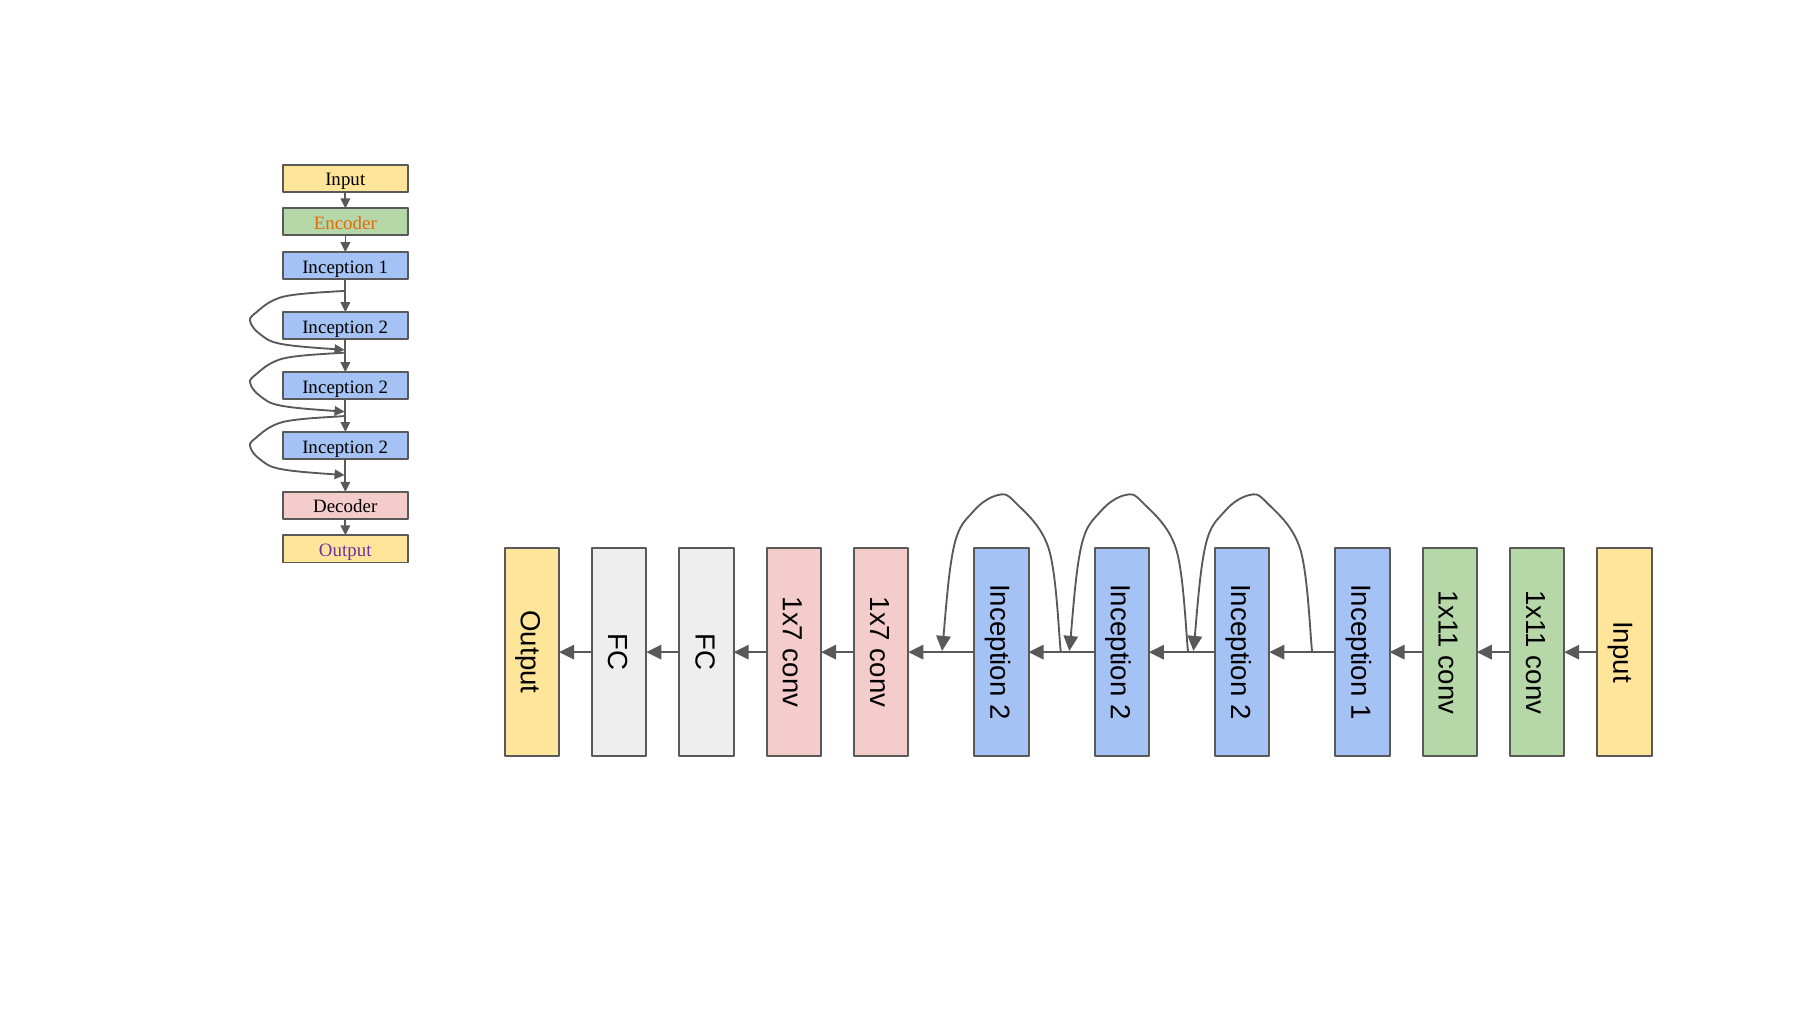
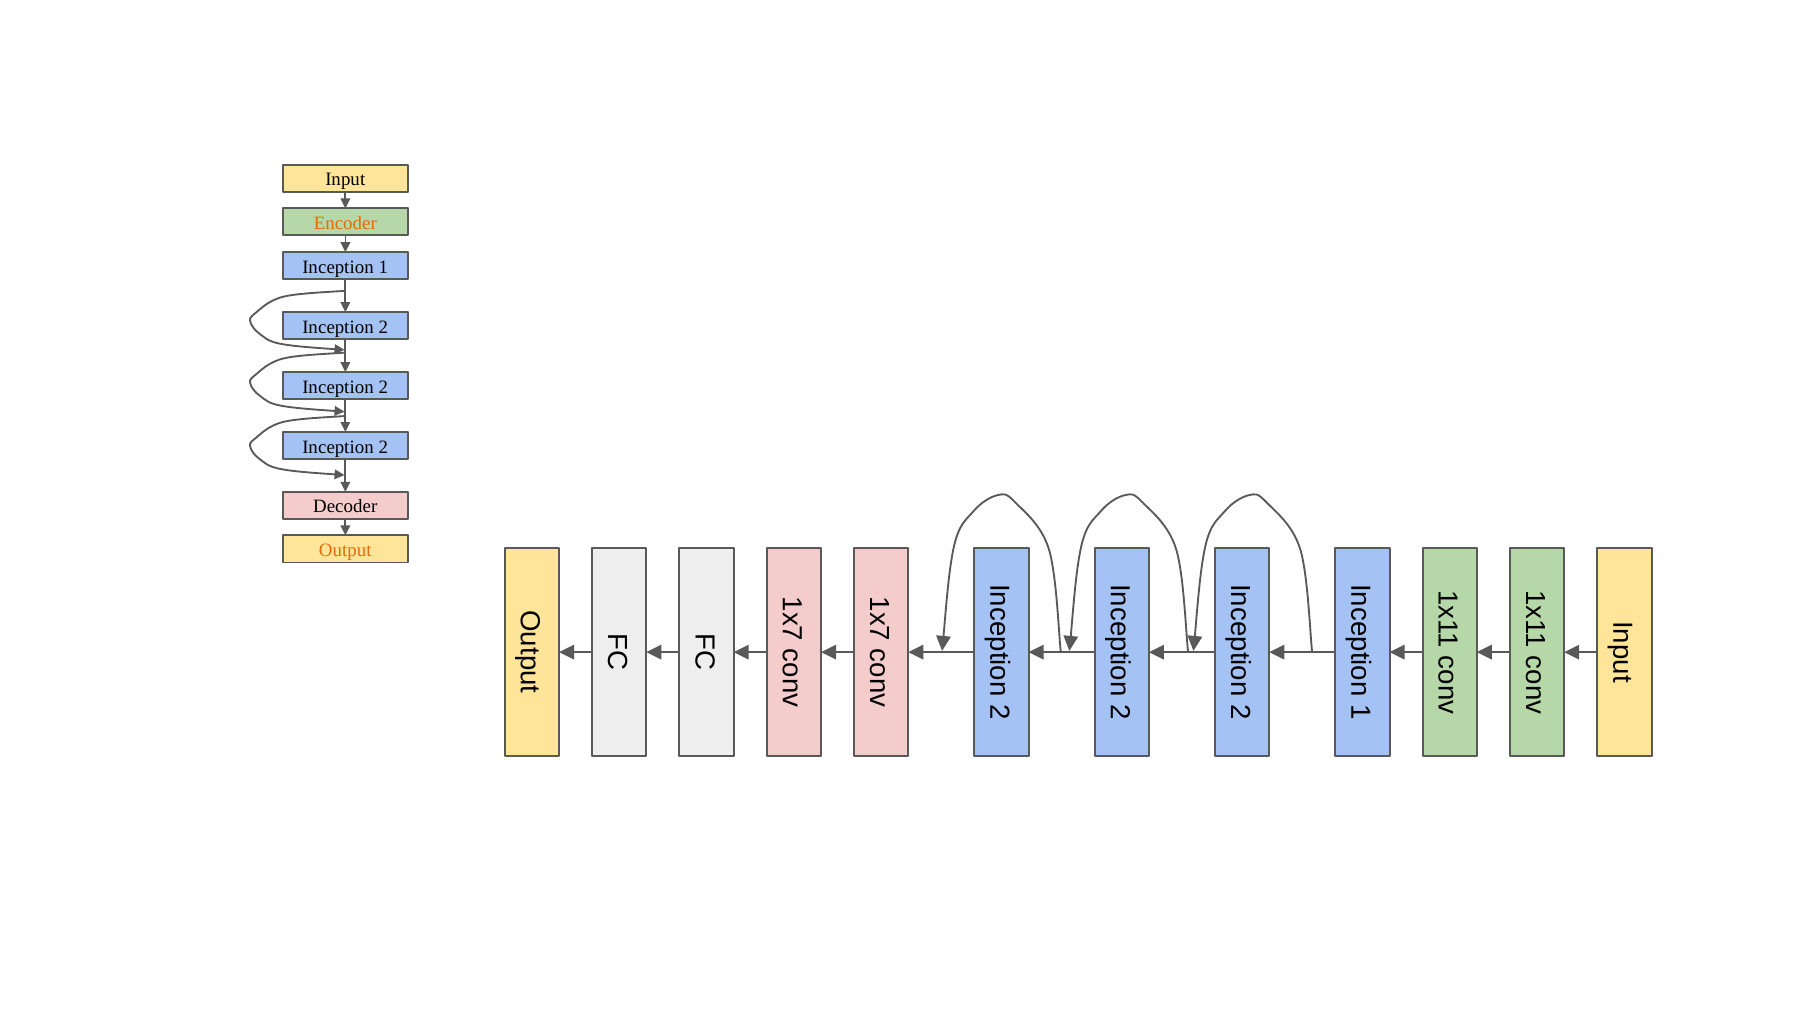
Output colour: purple -> orange (345, 550)
